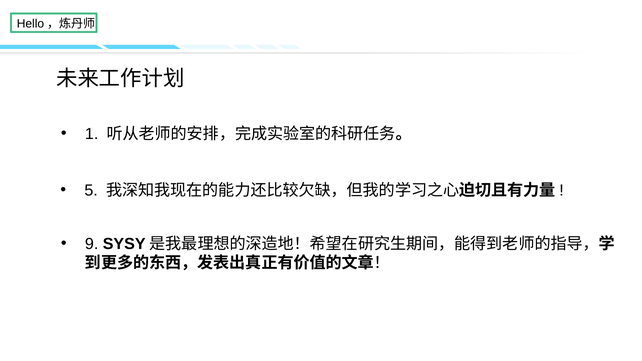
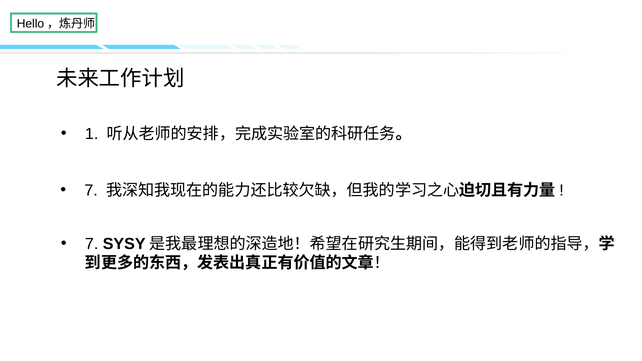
5: 5 -> 7 (91, 190)
9: 9 -> 7 (92, 244)
